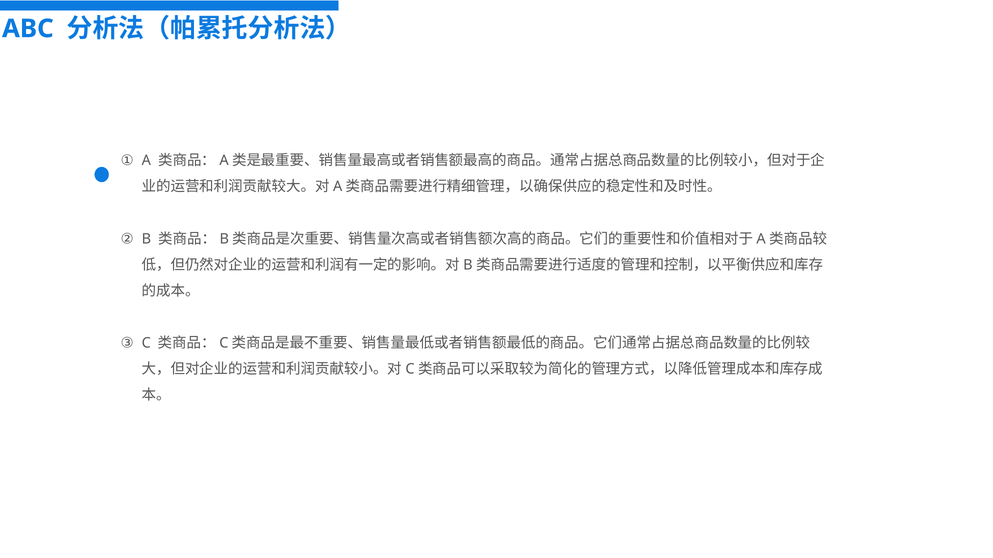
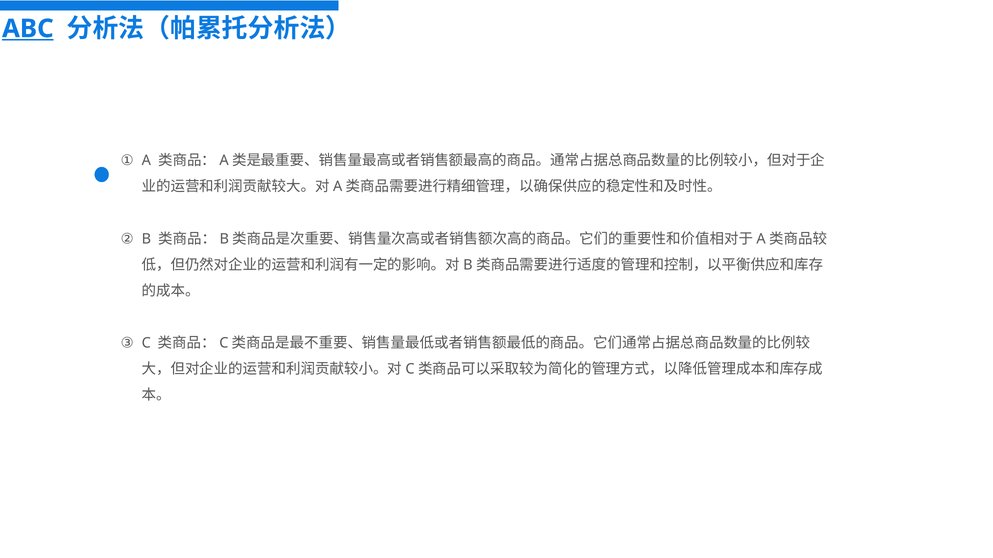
ABC underline: none -> present (28, 29)
